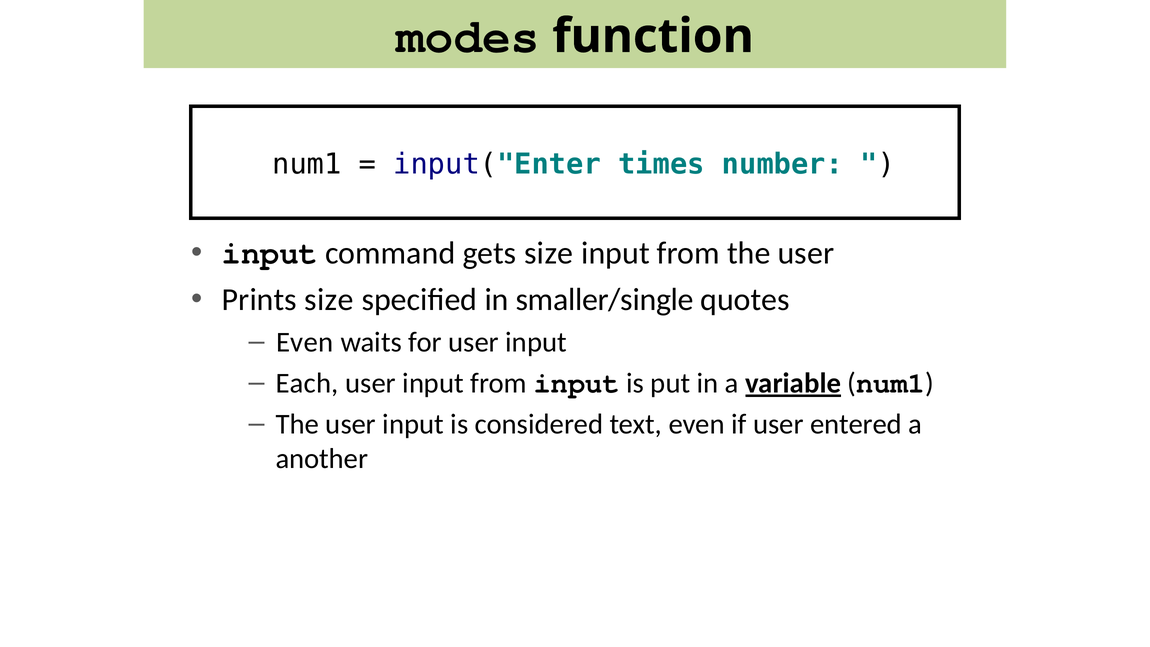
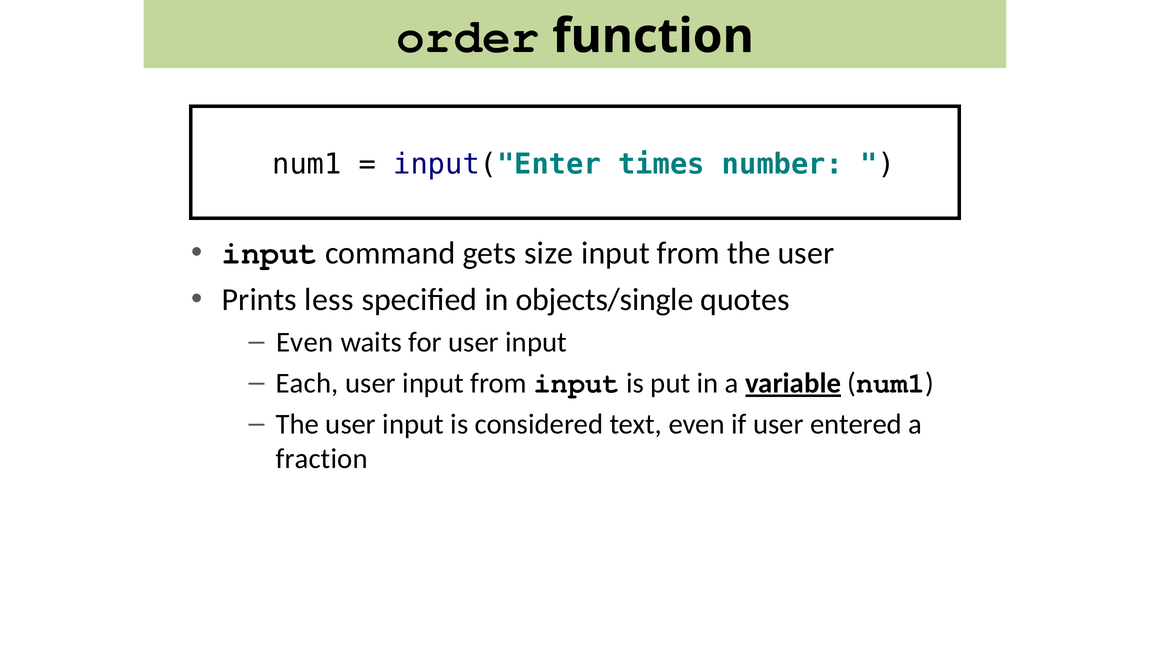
modes: modes -> order (468, 36)
Prints size: size -> less (329, 300)
smaller/single: smaller/single -> objects/single (605, 300)
another: another -> fraction (322, 459)
